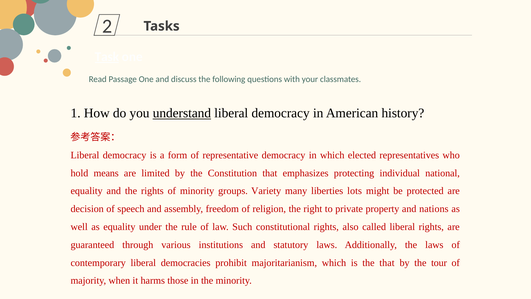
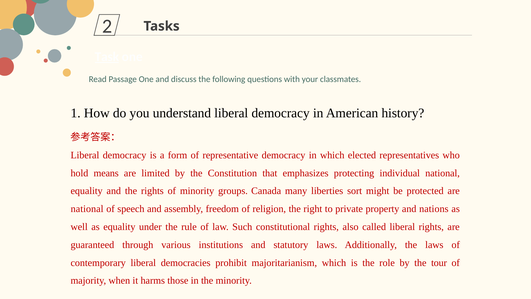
understand underline: present -> none (182, 113)
Variety: Variety -> Canada (266, 191)
lots: lots -> sort (355, 191)
decision: decision -> national (87, 209)
the that: that -> role (387, 262)
